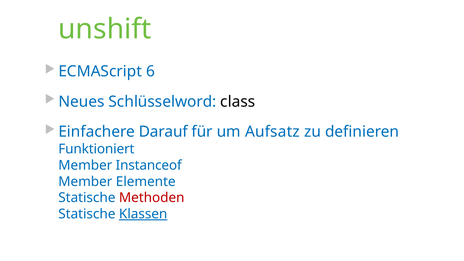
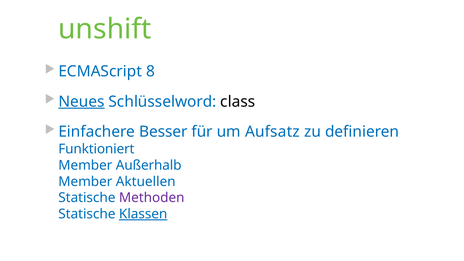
6: 6 -> 8 (150, 71)
Neues underline: none -> present (81, 102)
Darauf: Darauf -> Besser (163, 132)
Instanceof: Instanceof -> Außerhalb (149, 165)
Elemente: Elemente -> Aktuellen (146, 182)
Methoden colour: red -> purple (152, 198)
